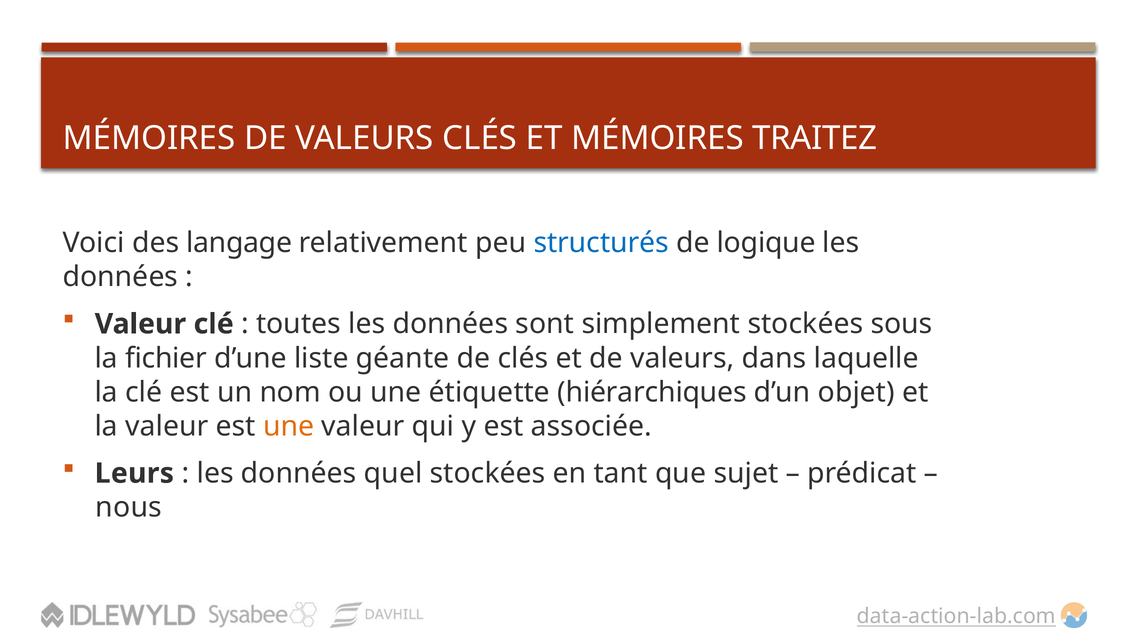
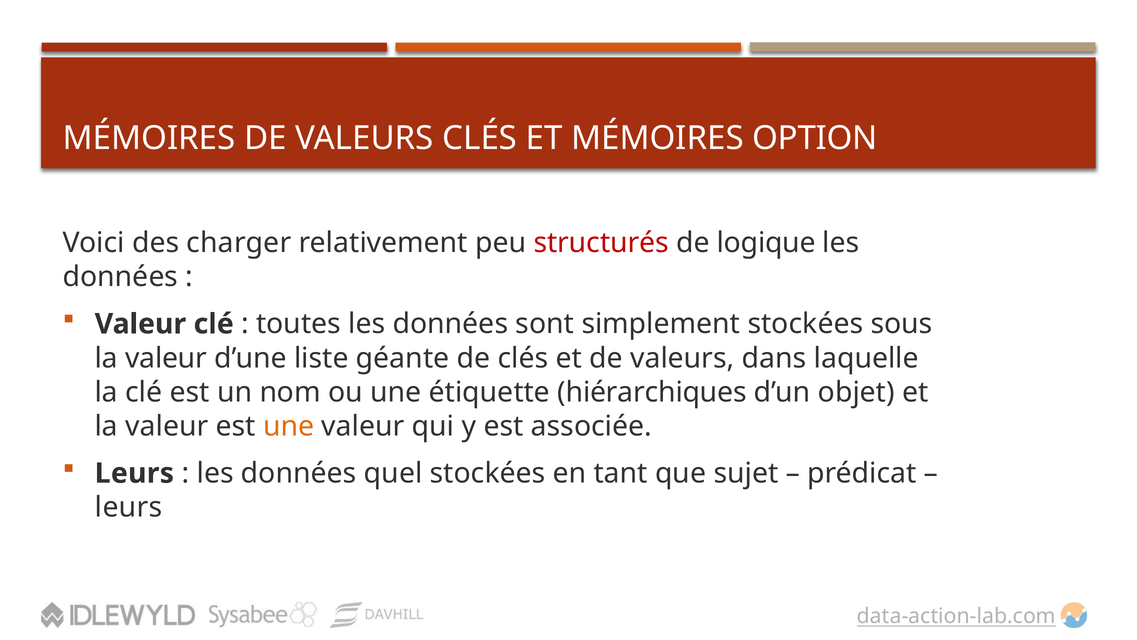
TRAITEZ: TRAITEZ -> OPTION (815, 138)
langage: langage -> charger (239, 243)
structurés colour: blue -> red (601, 243)
fichier: fichier -> valeur (166, 358)
nous: nous -> leurs (129, 507)
